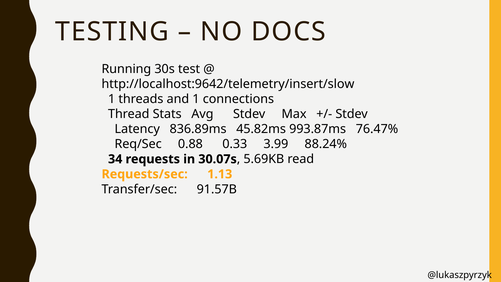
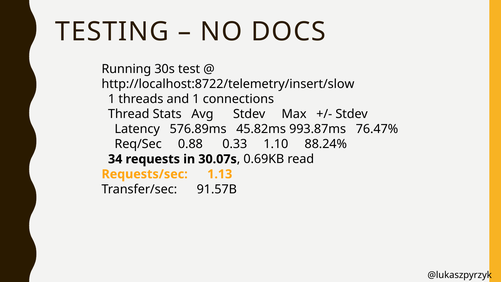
http://localhost:9642/telemetry/insert/slow: http://localhost:9642/telemetry/insert/slow -> http://localhost:8722/telemetry/insert/slow (228, 84)
836.89ms: 836.89ms -> 576.89ms (198, 129)
3.99: 3.99 -> 1.10 (276, 144)
5.69KB: 5.69KB -> 0.69KB (264, 159)
